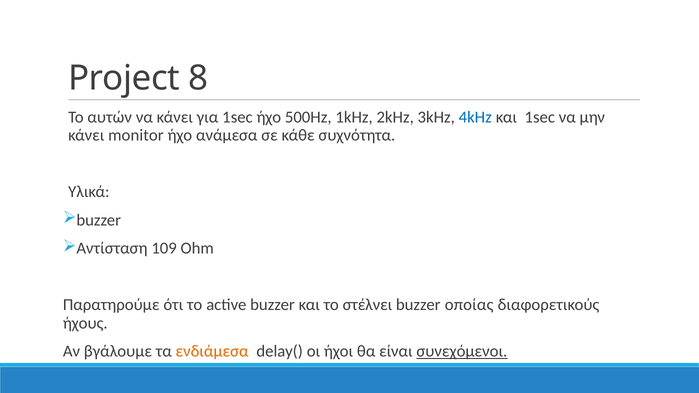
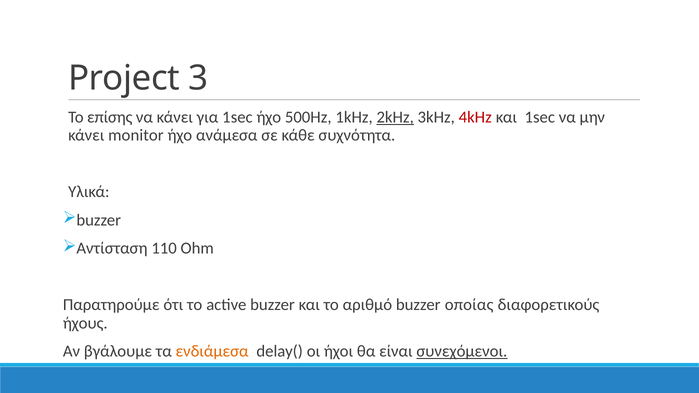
8: 8 -> 3 (198, 78)
αυτών: αυτών -> επίσης (110, 117)
2kHz underline: none -> present (395, 117)
4kHz colour: blue -> red (475, 117)
109: 109 -> 110 (164, 249)
στέλνει: στέλνει -> αριθμό (367, 305)
